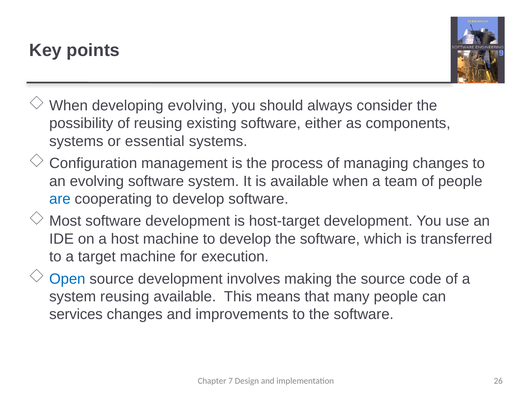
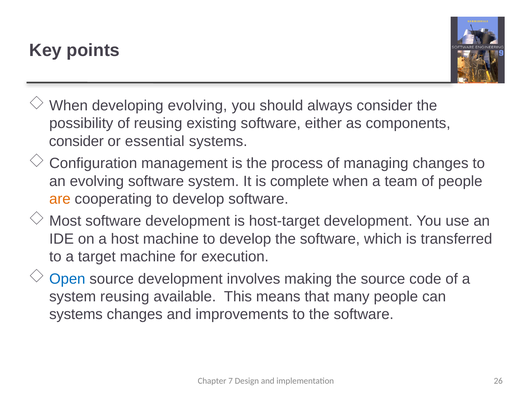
systems: systems -> consider (76, 141)
is available: available -> complete (300, 181)
are colour: blue -> orange (60, 199)
services: services -> systems (76, 314)
